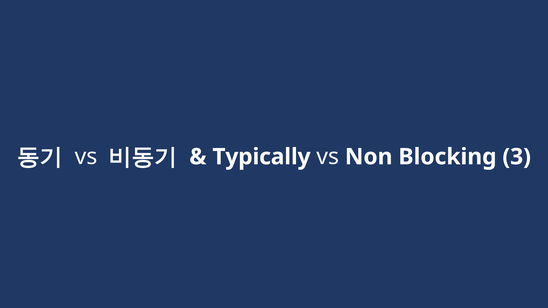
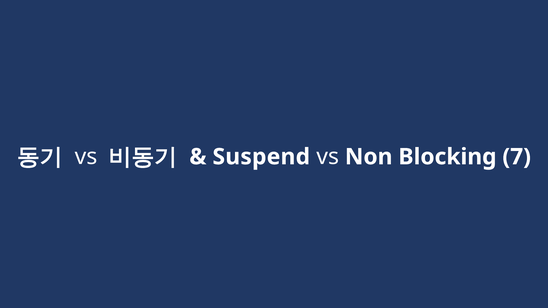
Typically: Typically -> Suspend (261, 157)
3: 3 -> 7 (517, 157)
